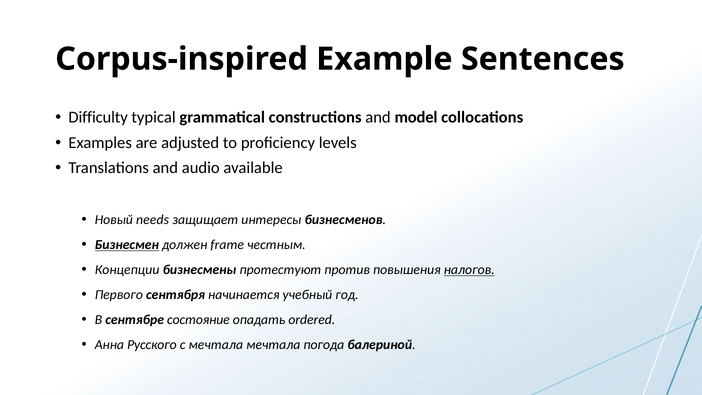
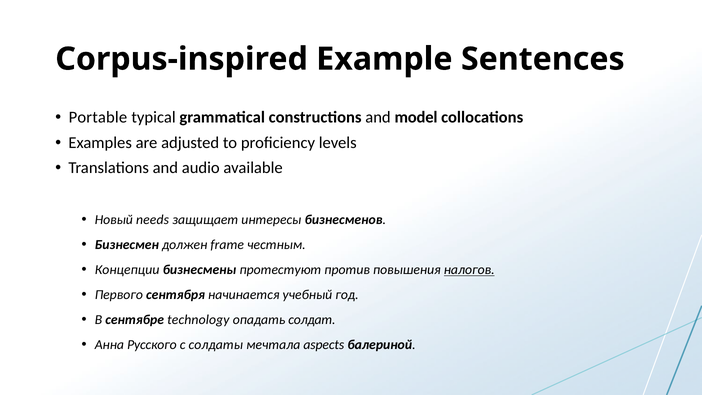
Difficulty: Difficulty -> Portable (98, 117)
Бизнесмен underline: present -> none (127, 245)
состояние: состояние -> technology (198, 320)
ordered: ordered -> солдат (312, 320)
с мечтала: мечтала -> солдаты (216, 345)
погода: погода -> aspects (324, 345)
